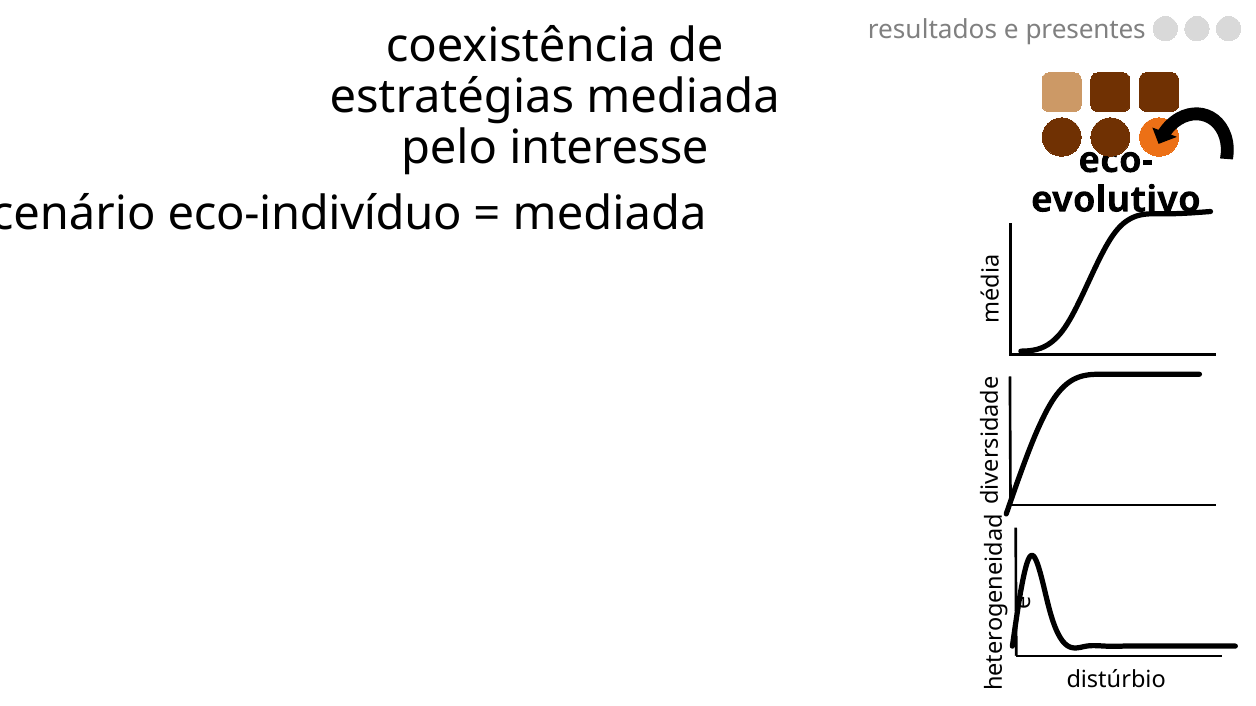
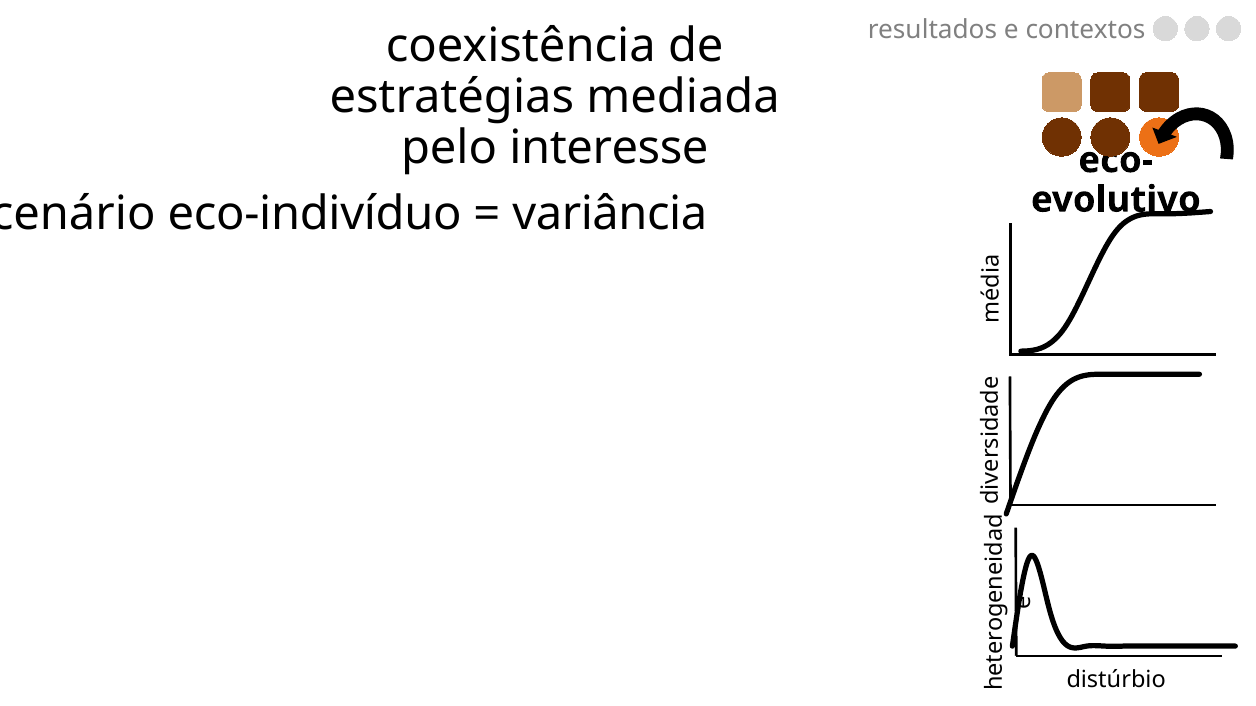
presentes: presentes -> contextos (1085, 29)
mediada: mediada -> variância (610, 215)
